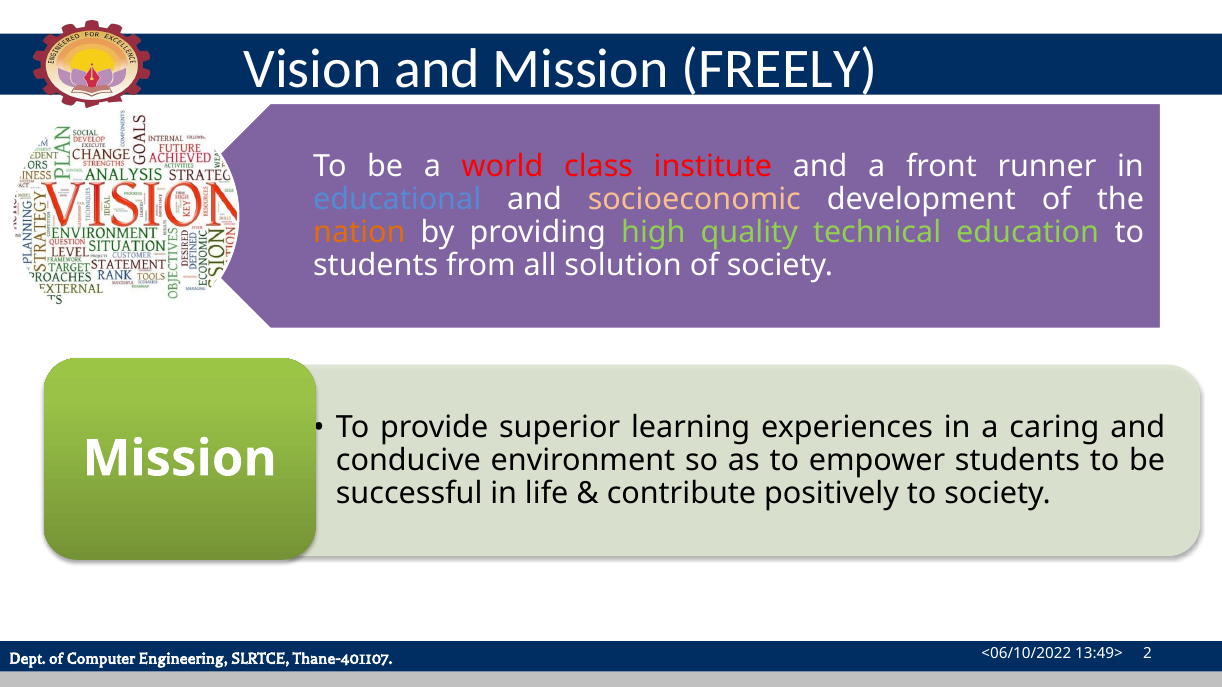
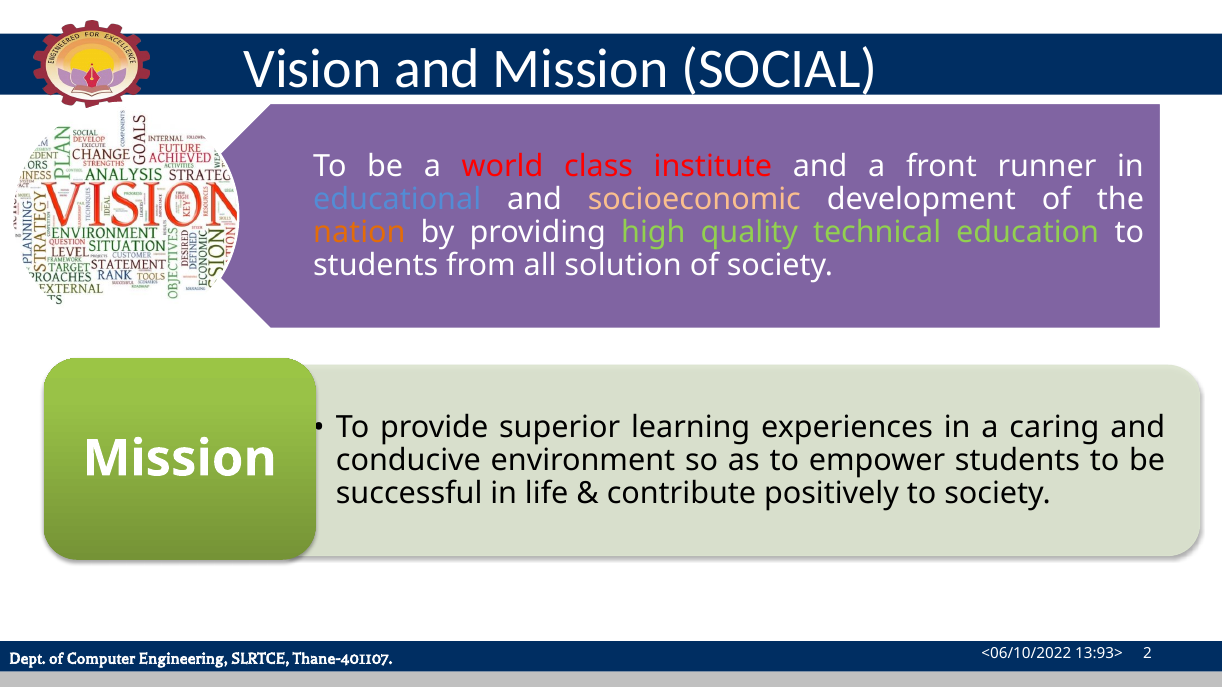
FREELY: FREELY -> SOCIAL (780, 69)
13:49>: 13:49> -> 13:93> (1099, 654)
